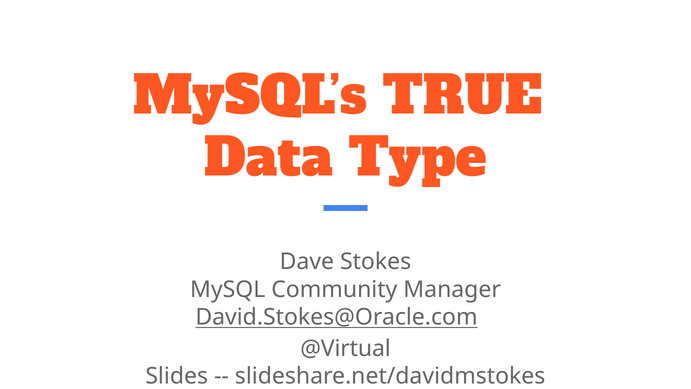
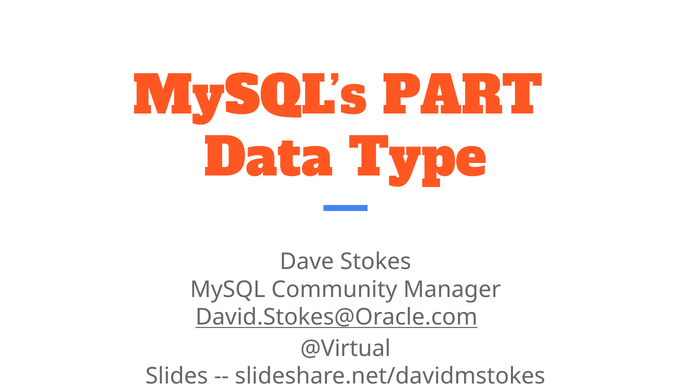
TRUE: TRUE -> PART (463, 96)
